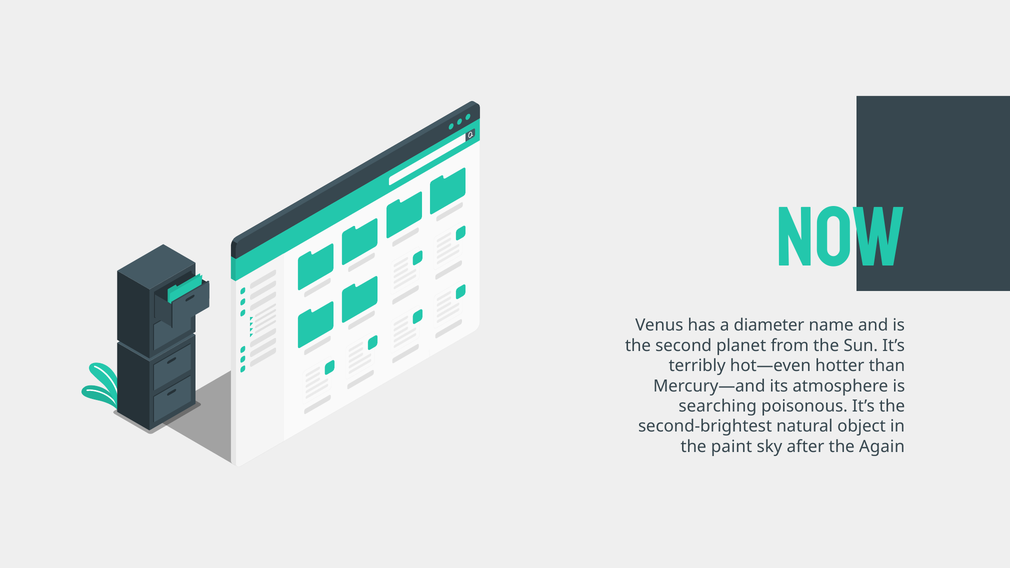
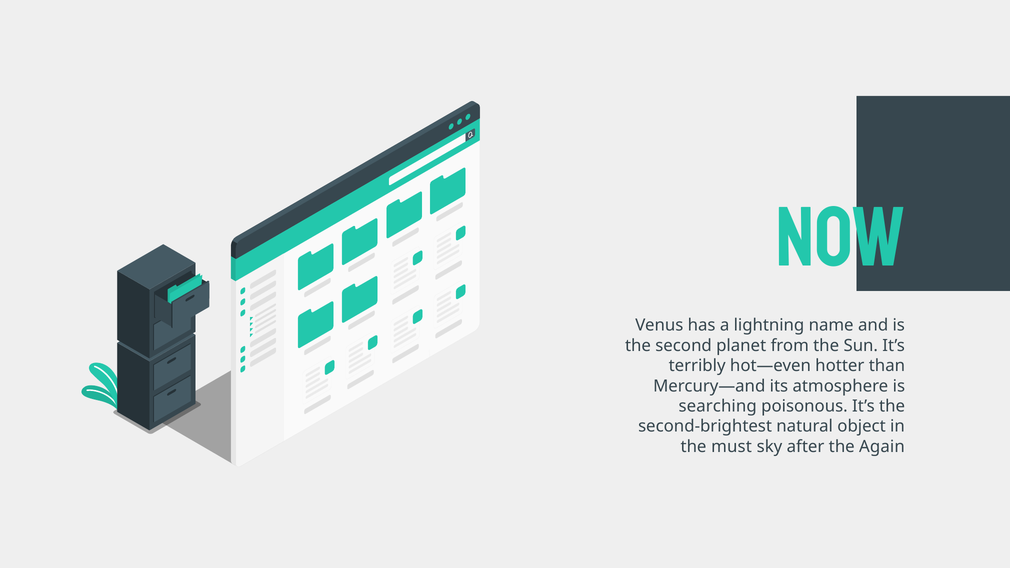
diameter: diameter -> lightning (769, 325)
paint: paint -> must (732, 447)
